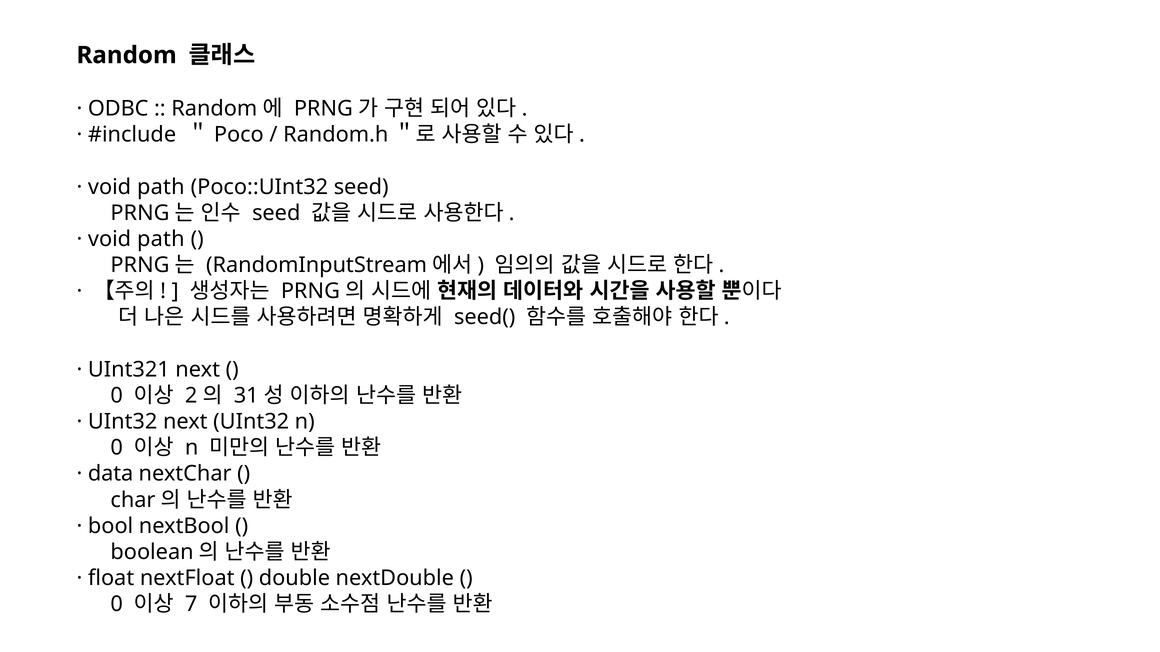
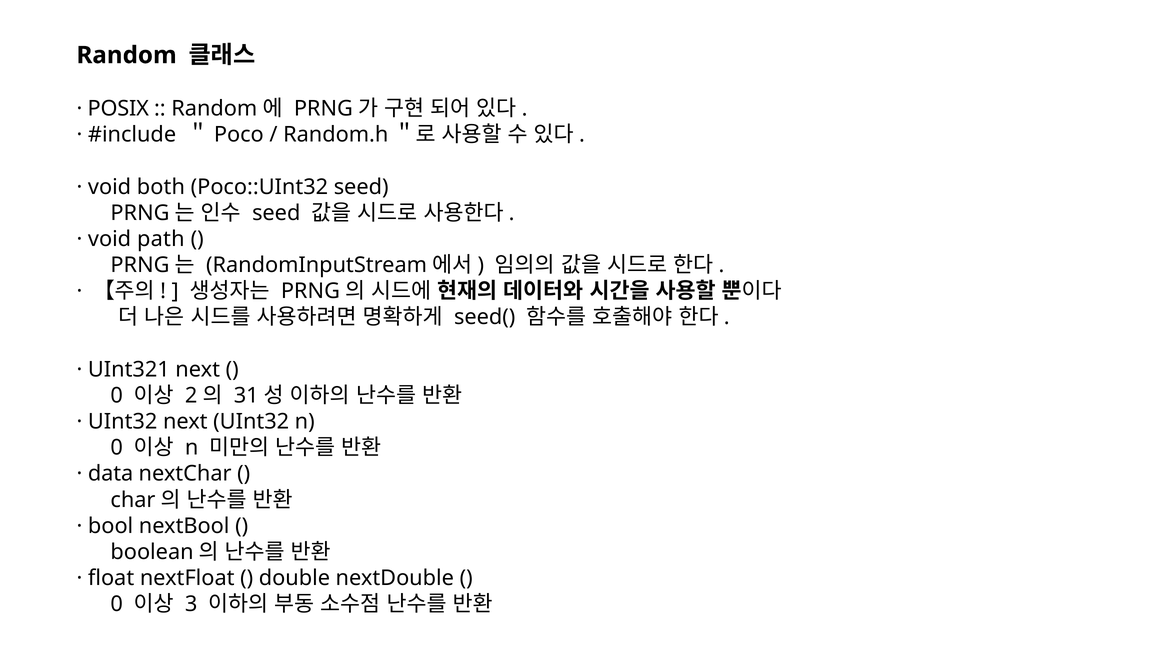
ODBC: ODBC -> POSIX (118, 109)
path: path -> both (161, 187)
7: 7 -> 3 (191, 605)
